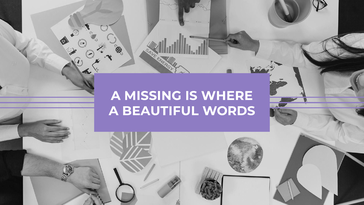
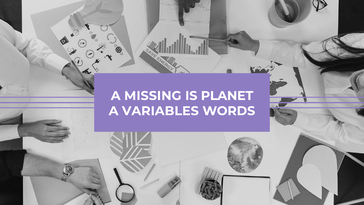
WHERE: WHERE -> PLANET (227, 96)
BEAUTIFUL: BEAUTIFUL -> VARIABLES (160, 111)
